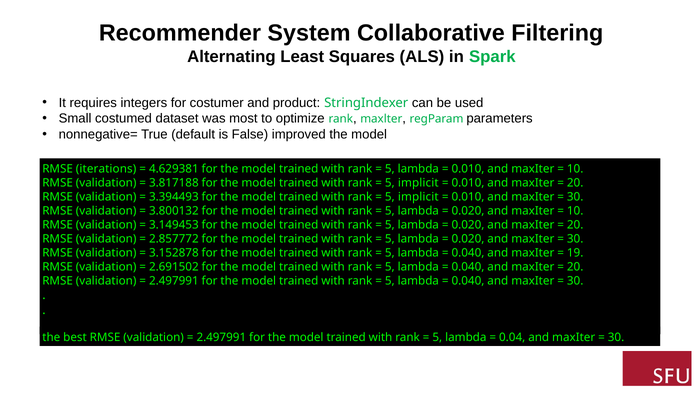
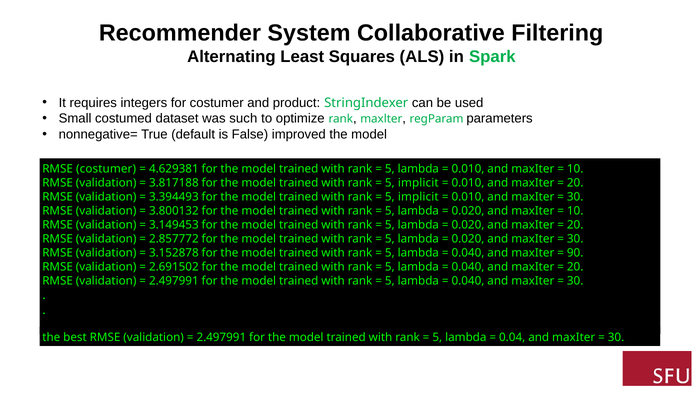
most: most -> such (243, 119)
RMSE iterations: iterations -> costumer (106, 169)
19: 19 -> 90 (575, 253)
